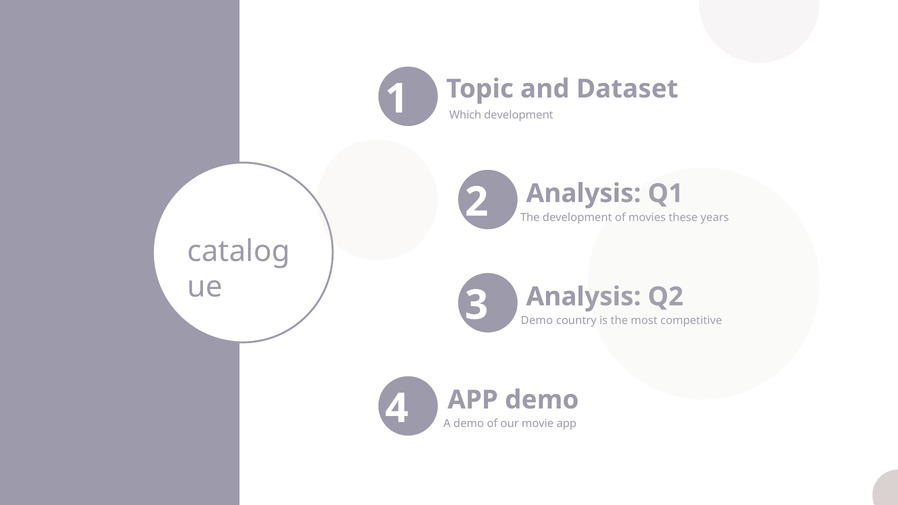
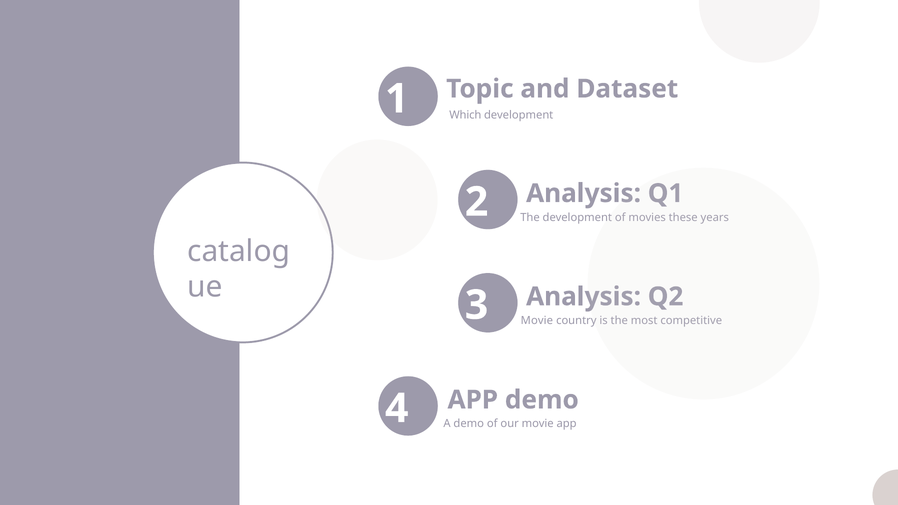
Demo: Demo -> Movie (537, 321)
